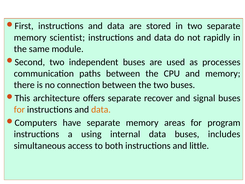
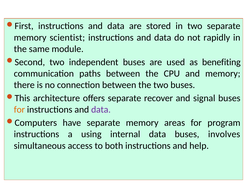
processes: processes -> benefiting (221, 62)
data colour: orange -> purple (101, 109)
includes: includes -> involves (224, 134)
little: little -> help (199, 145)
